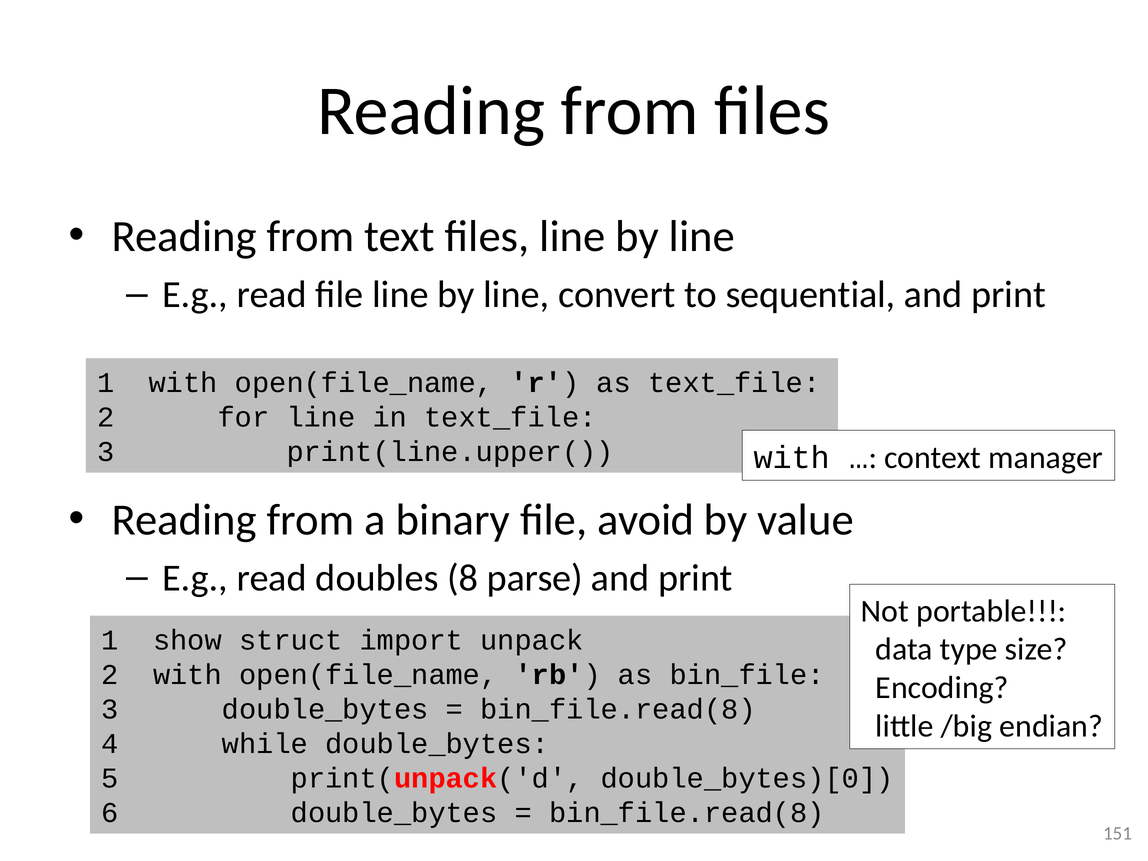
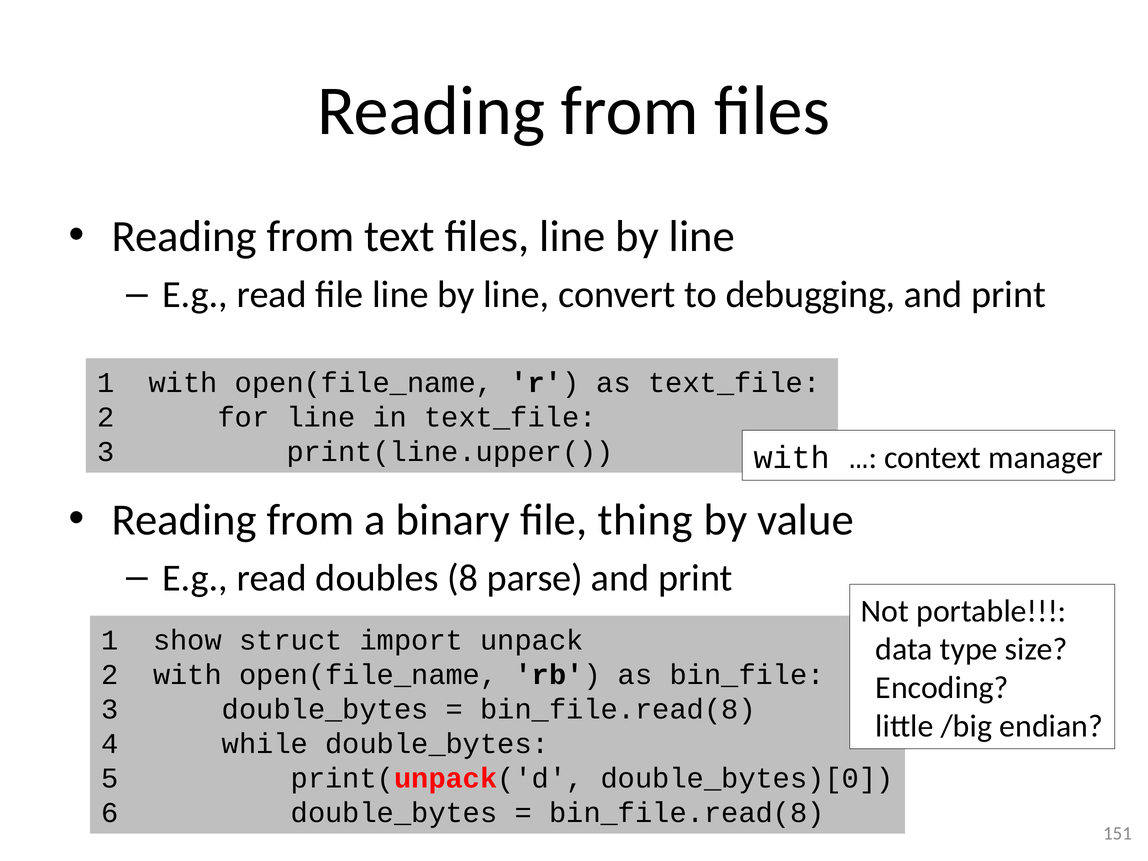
sequential: sequential -> debugging (811, 295)
avoid: avoid -> thing (645, 520)
